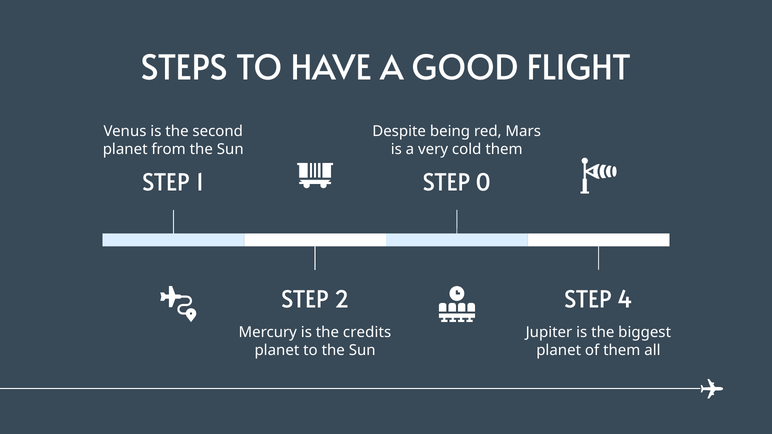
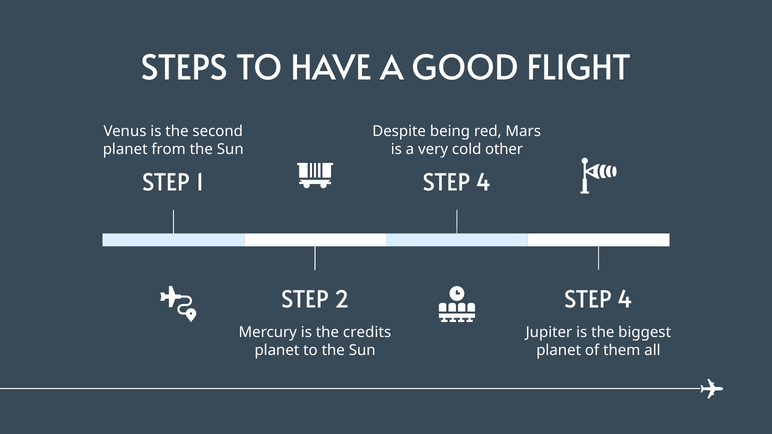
cold them: them -> other (504, 149)
0: 0 -> 4 (483, 183)
